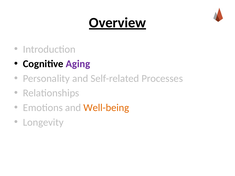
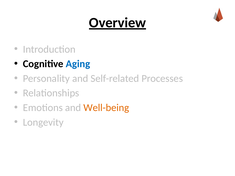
Aging colour: purple -> blue (78, 64)
